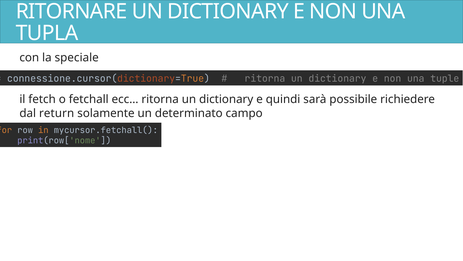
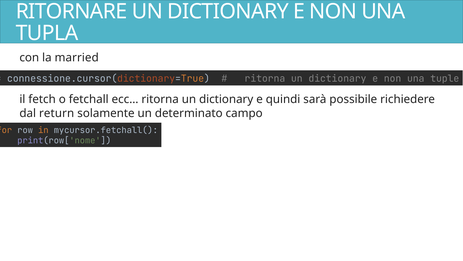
speciale: speciale -> married (77, 58)
